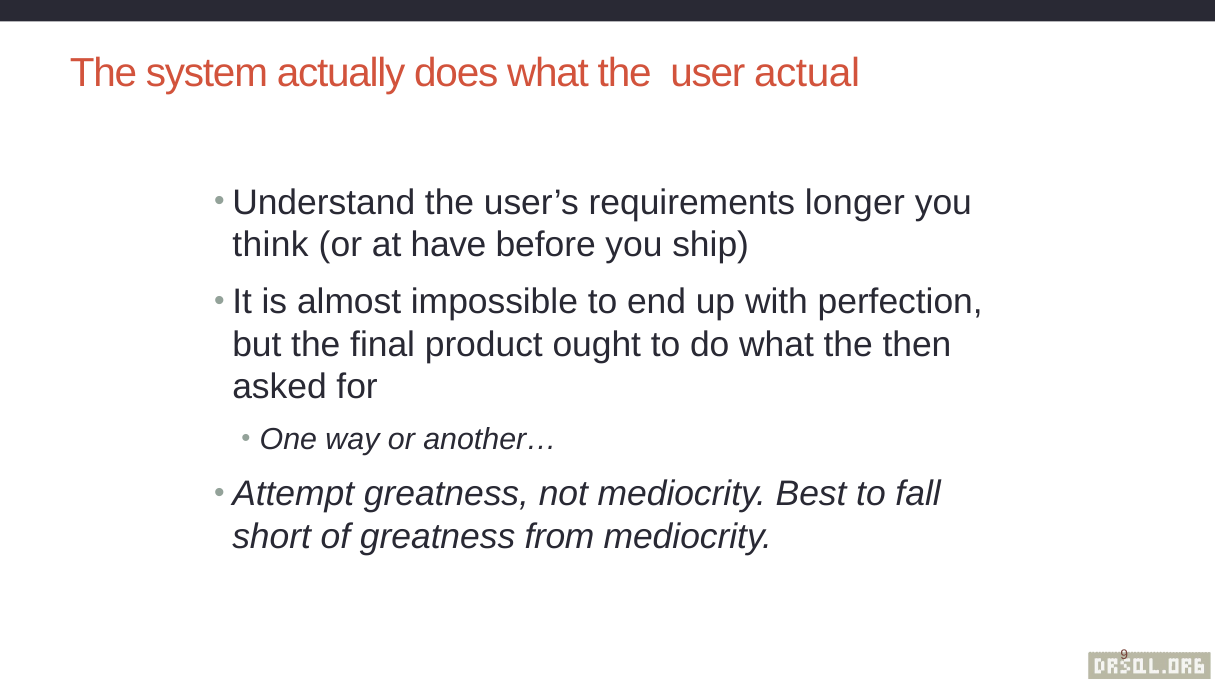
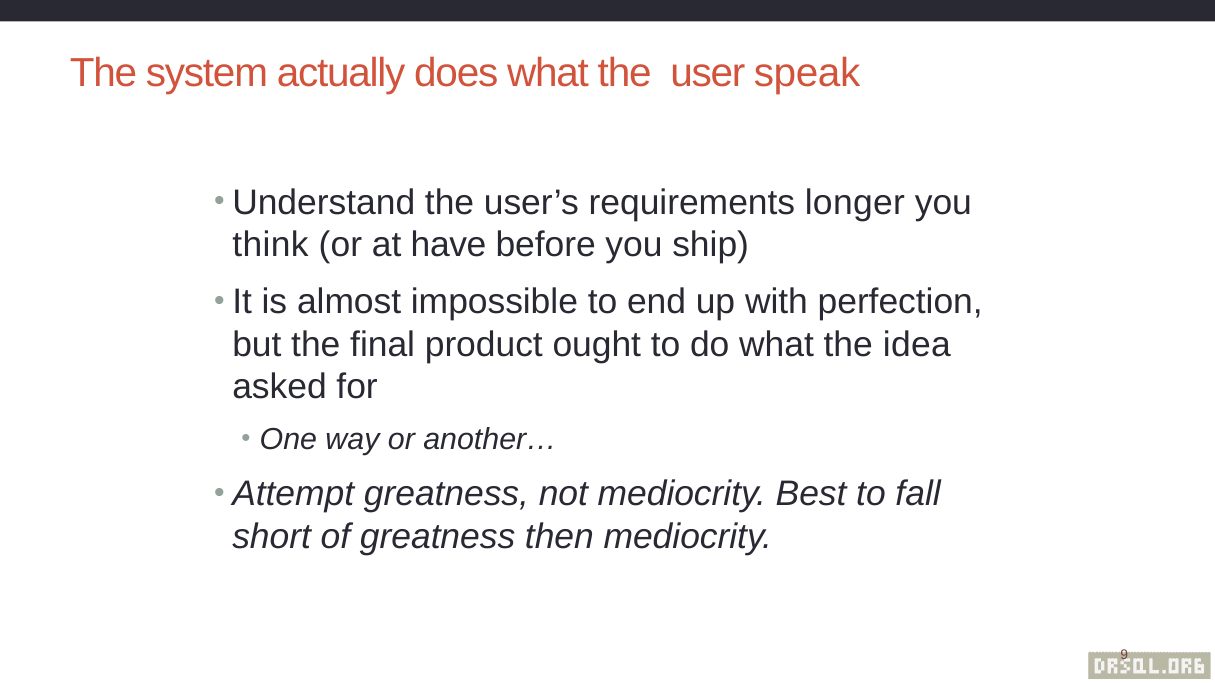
actual: actual -> speak (807, 73)
then: then -> idea (917, 345)
from: from -> then (559, 537)
